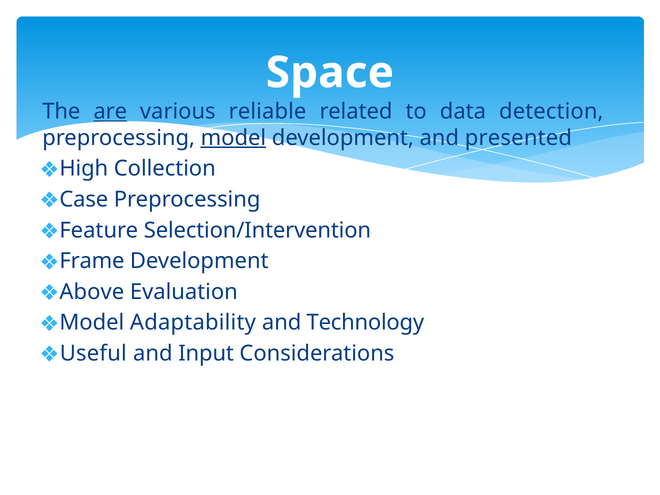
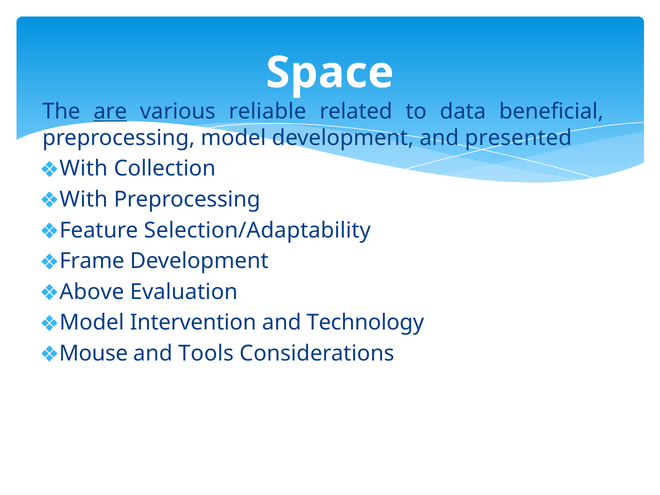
detection: detection -> beneficial (551, 112)
model underline: present -> none (233, 138)
High: High -> With (84, 169)
Case: Case -> With (84, 200)
Selection/Intervention: Selection/Intervention -> Selection/Adaptability (257, 230)
Adaptability: Adaptability -> Intervention (193, 323)
Useful: Useful -> Mouse (93, 353)
Input: Input -> Tools (206, 353)
